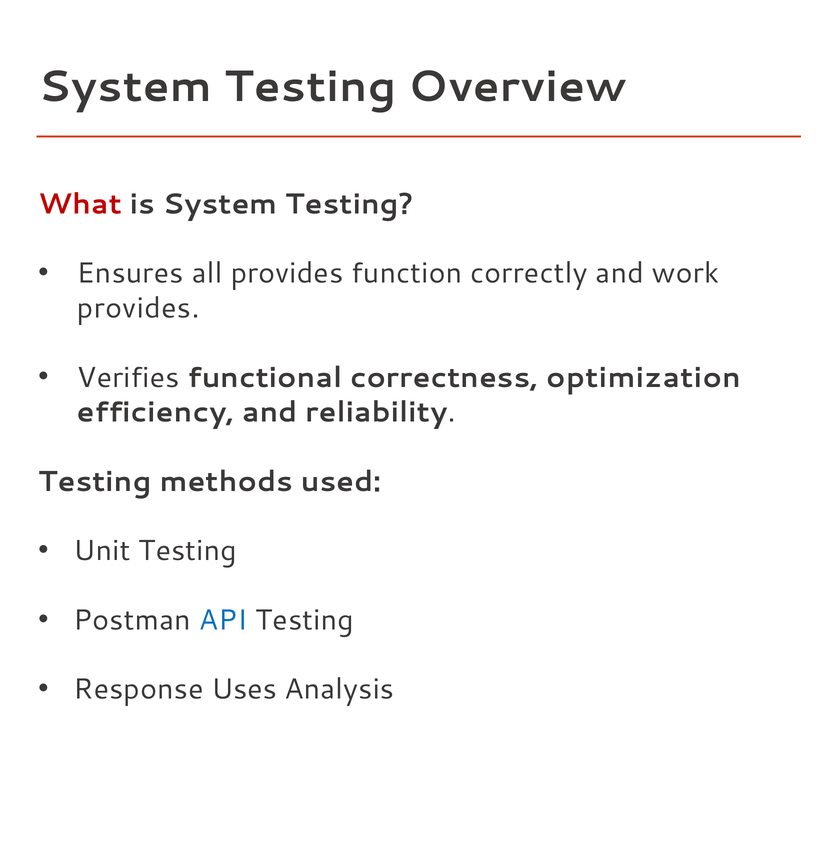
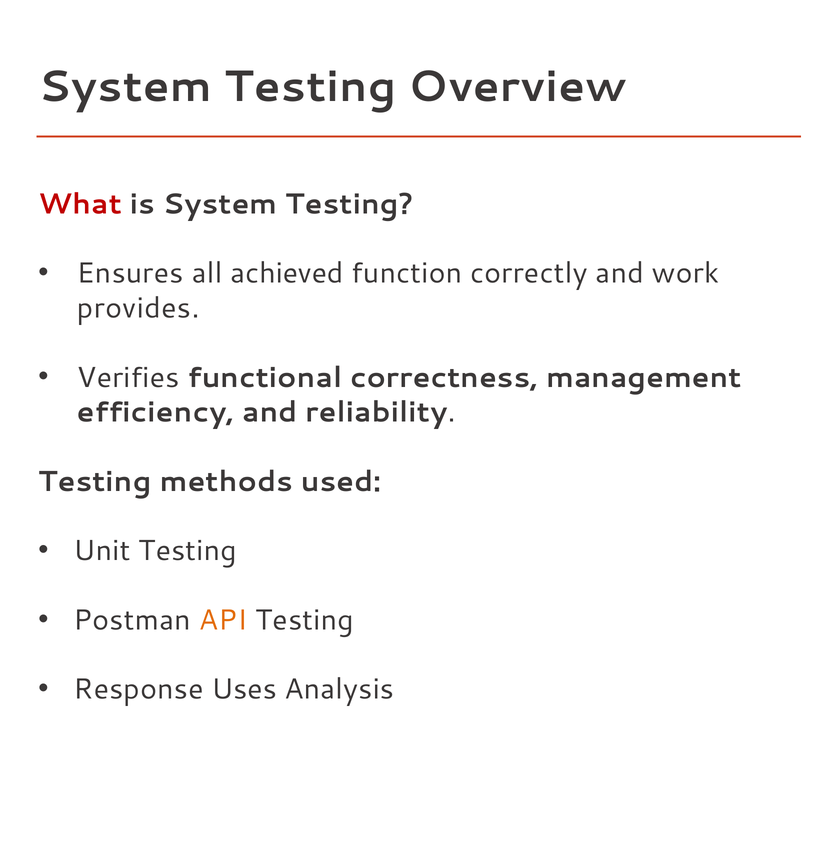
all provides: provides -> achieved (287, 274)
optimization: optimization -> management (644, 378)
API colour: blue -> orange (223, 620)
